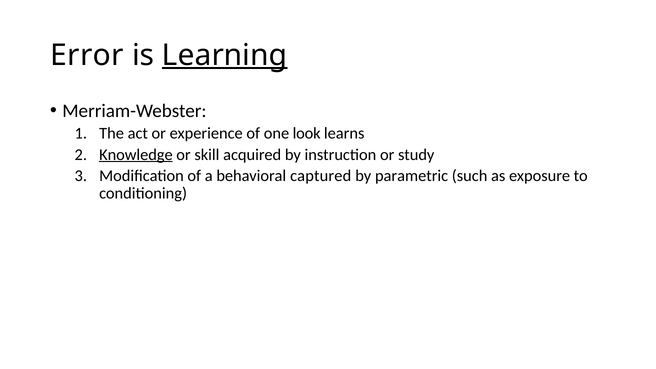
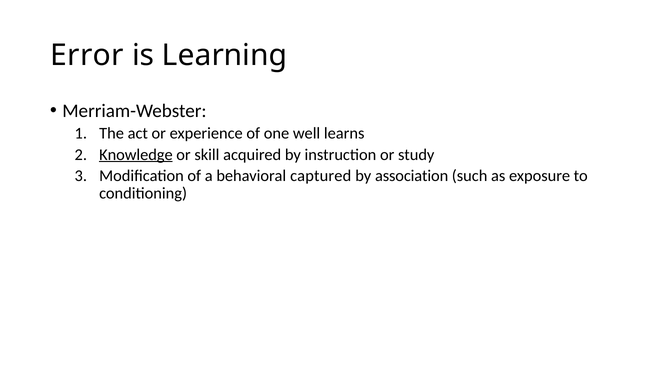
Learning underline: present -> none (225, 55)
look: look -> well (307, 134)
parametric: parametric -> association (412, 176)
